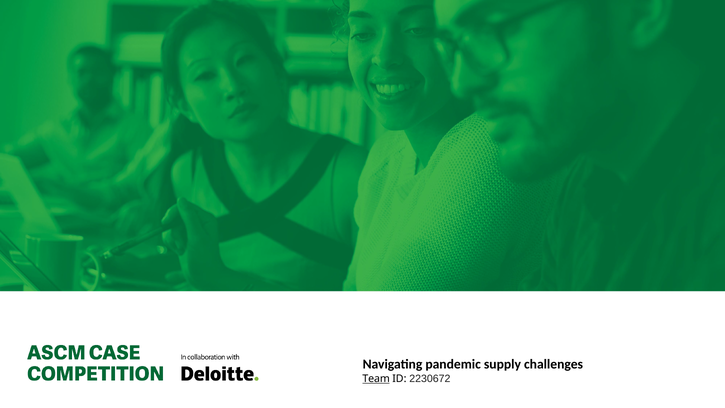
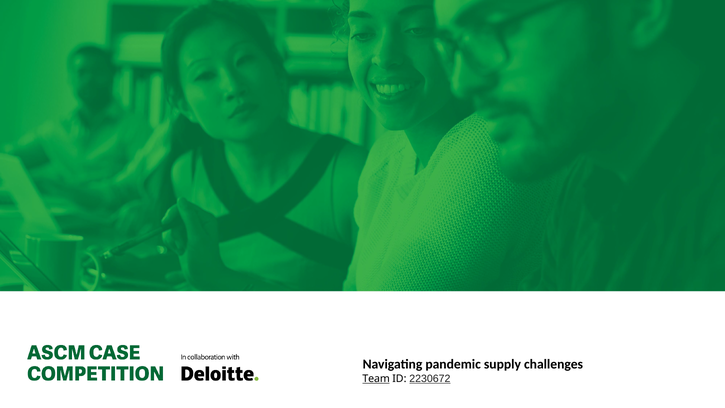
2230672 underline: none -> present (430, 379)
